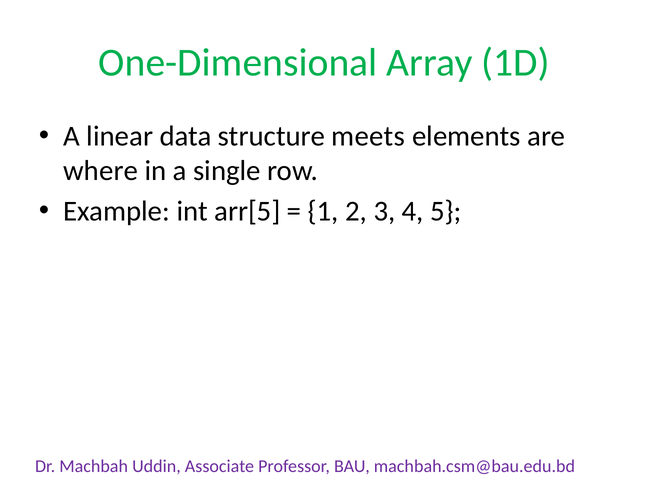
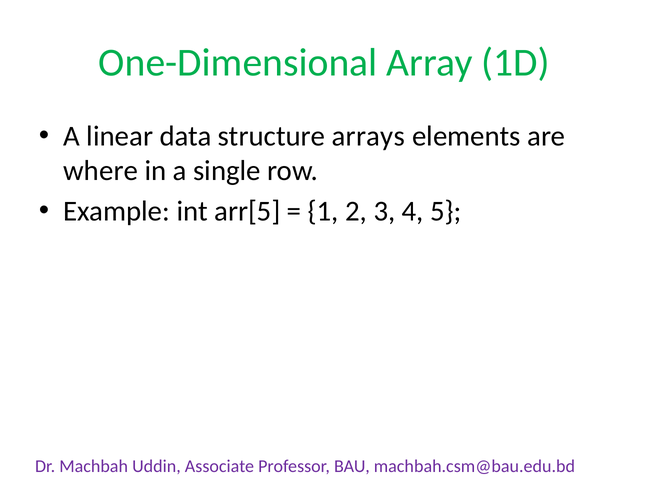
meets: meets -> arrays (368, 136)
